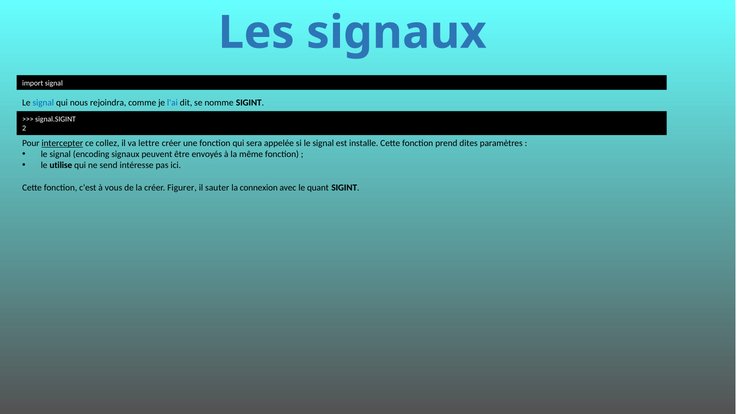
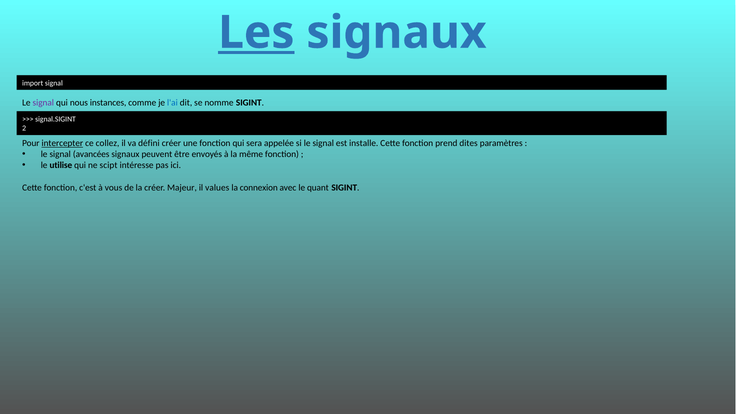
Les underline: none -> present (256, 33)
signal colour: blue -> purple (43, 103)
rejoindra: rejoindra -> instances (108, 103)
lettre: lettre -> défini (149, 144)
encoding: encoding -> avancées (91, 155)
send: send -> scipt (109, 166)
Figurer: Figurer -> Majeur (182, 188)
sauter: sauter -> values (217, 188)
